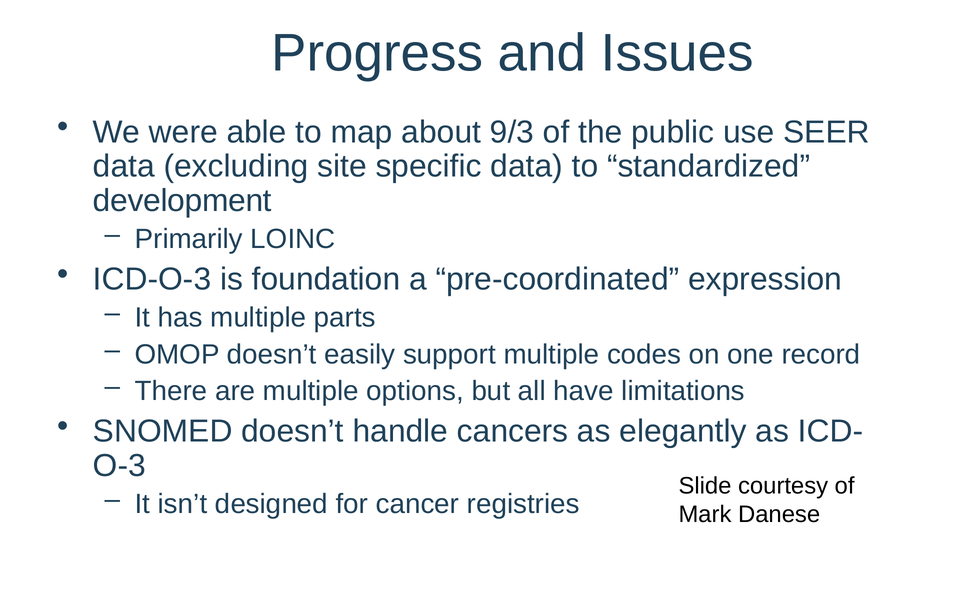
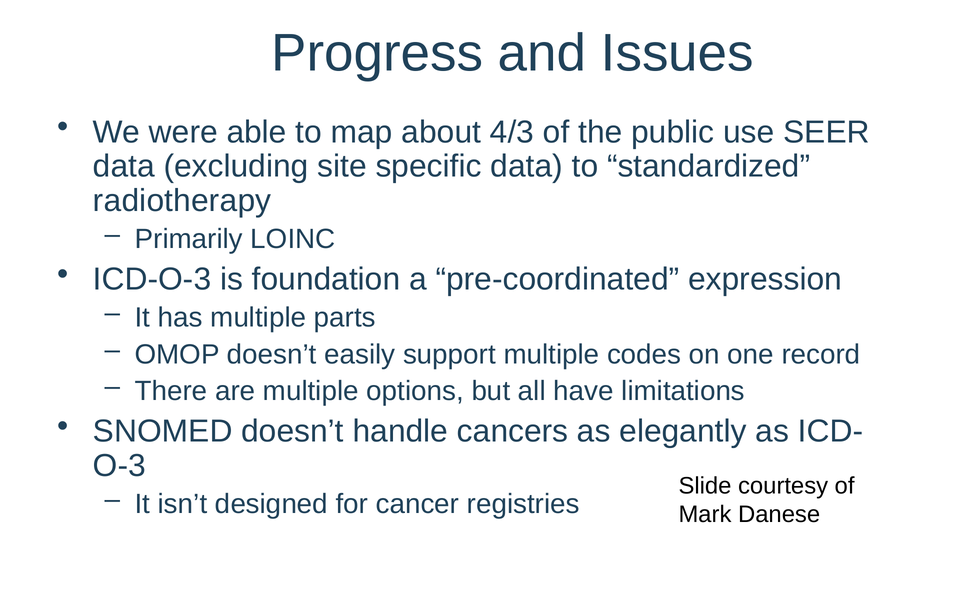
9/3: 9/3 -> 4/3 (512, 132)
development: development -> radiotherapy (182, 201)
